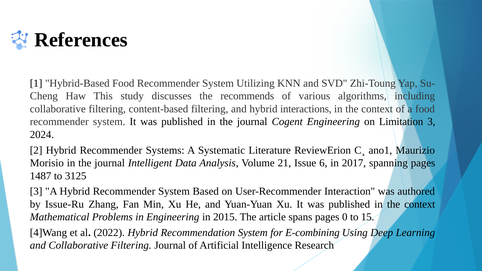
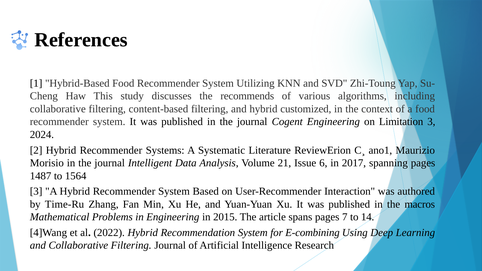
interactions: interactions -> customized (306, 109)
3125: 3125 -> 1564 (76, 176)
Issue-Ru: Issue-Ru -> Time-Ru (64, 204)
published in the context: context -> macros (420, 204)
0: 0 -> 7 (345, 217)
15: 15 -> 14 (368, 217)
